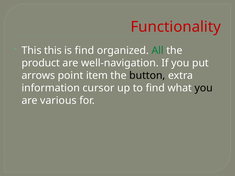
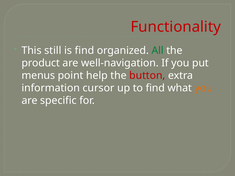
This this: this -> still (53, 50)
arrows: arrows -> menus (38, 76)
item: item -> help (97, 76)
button colour: black -> red (147, 76)
you colour: black -> orange (204, 88)
various: various -> specific (58, 101)
